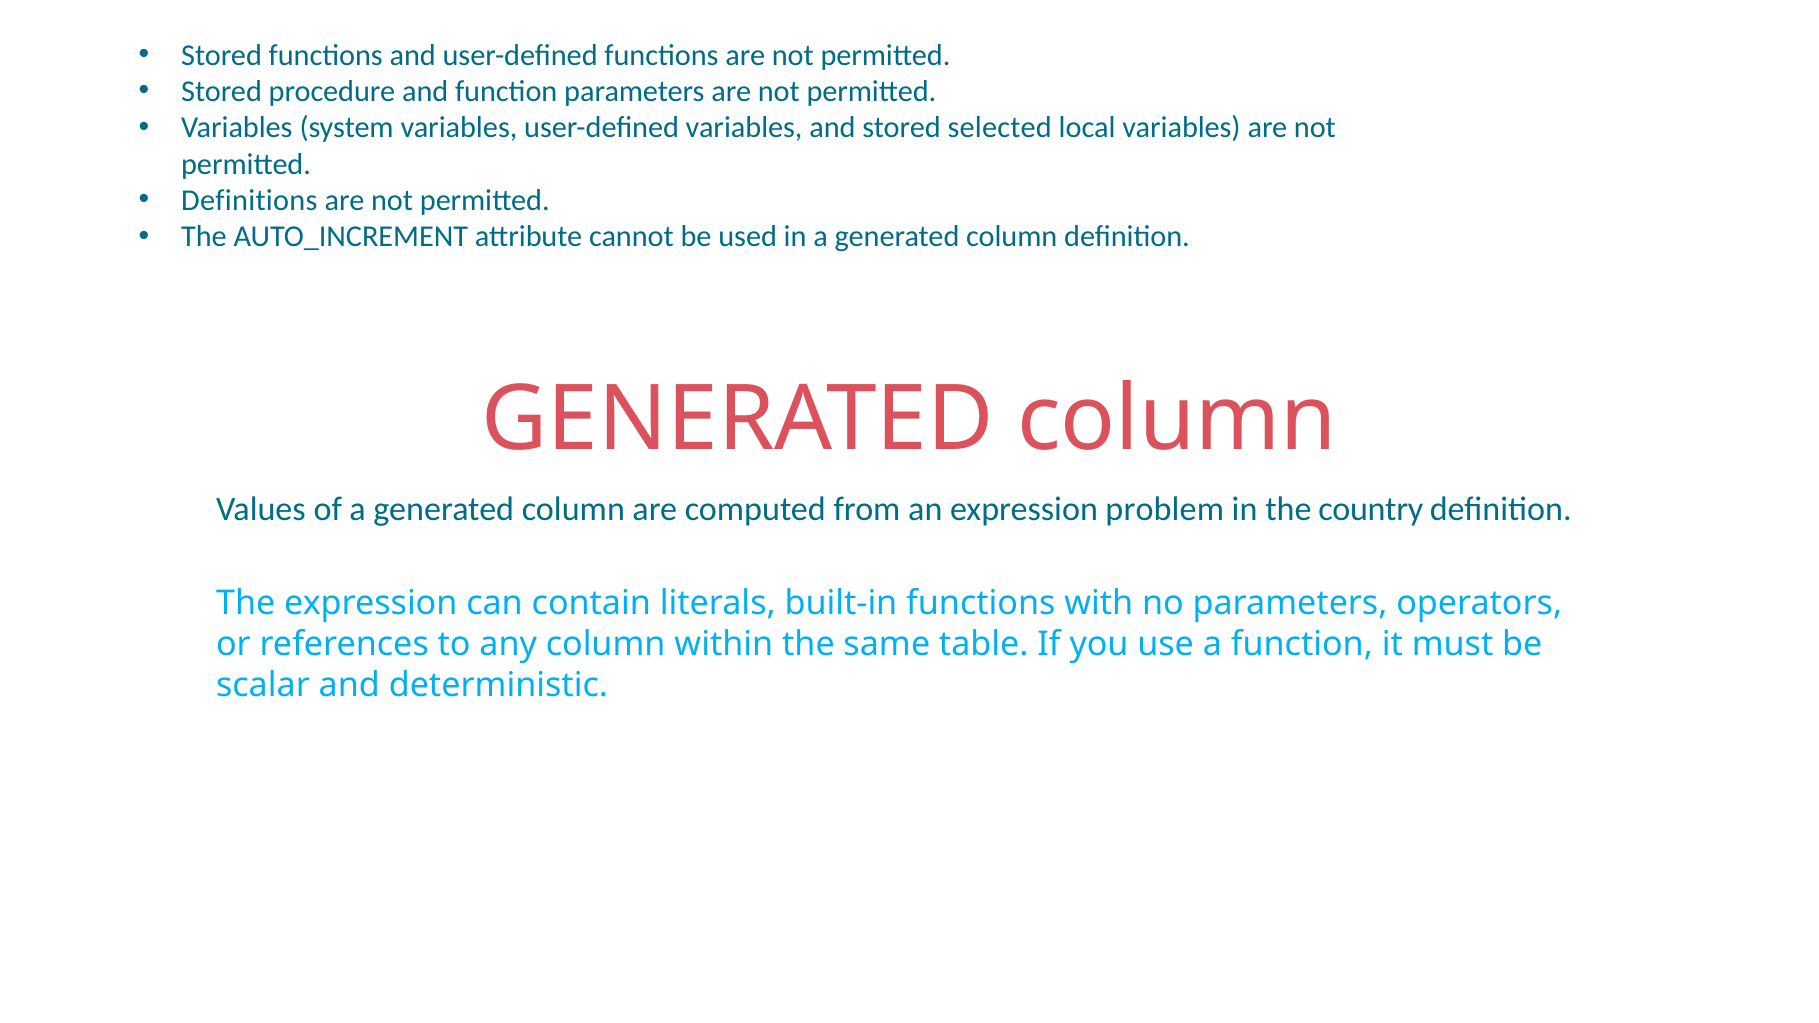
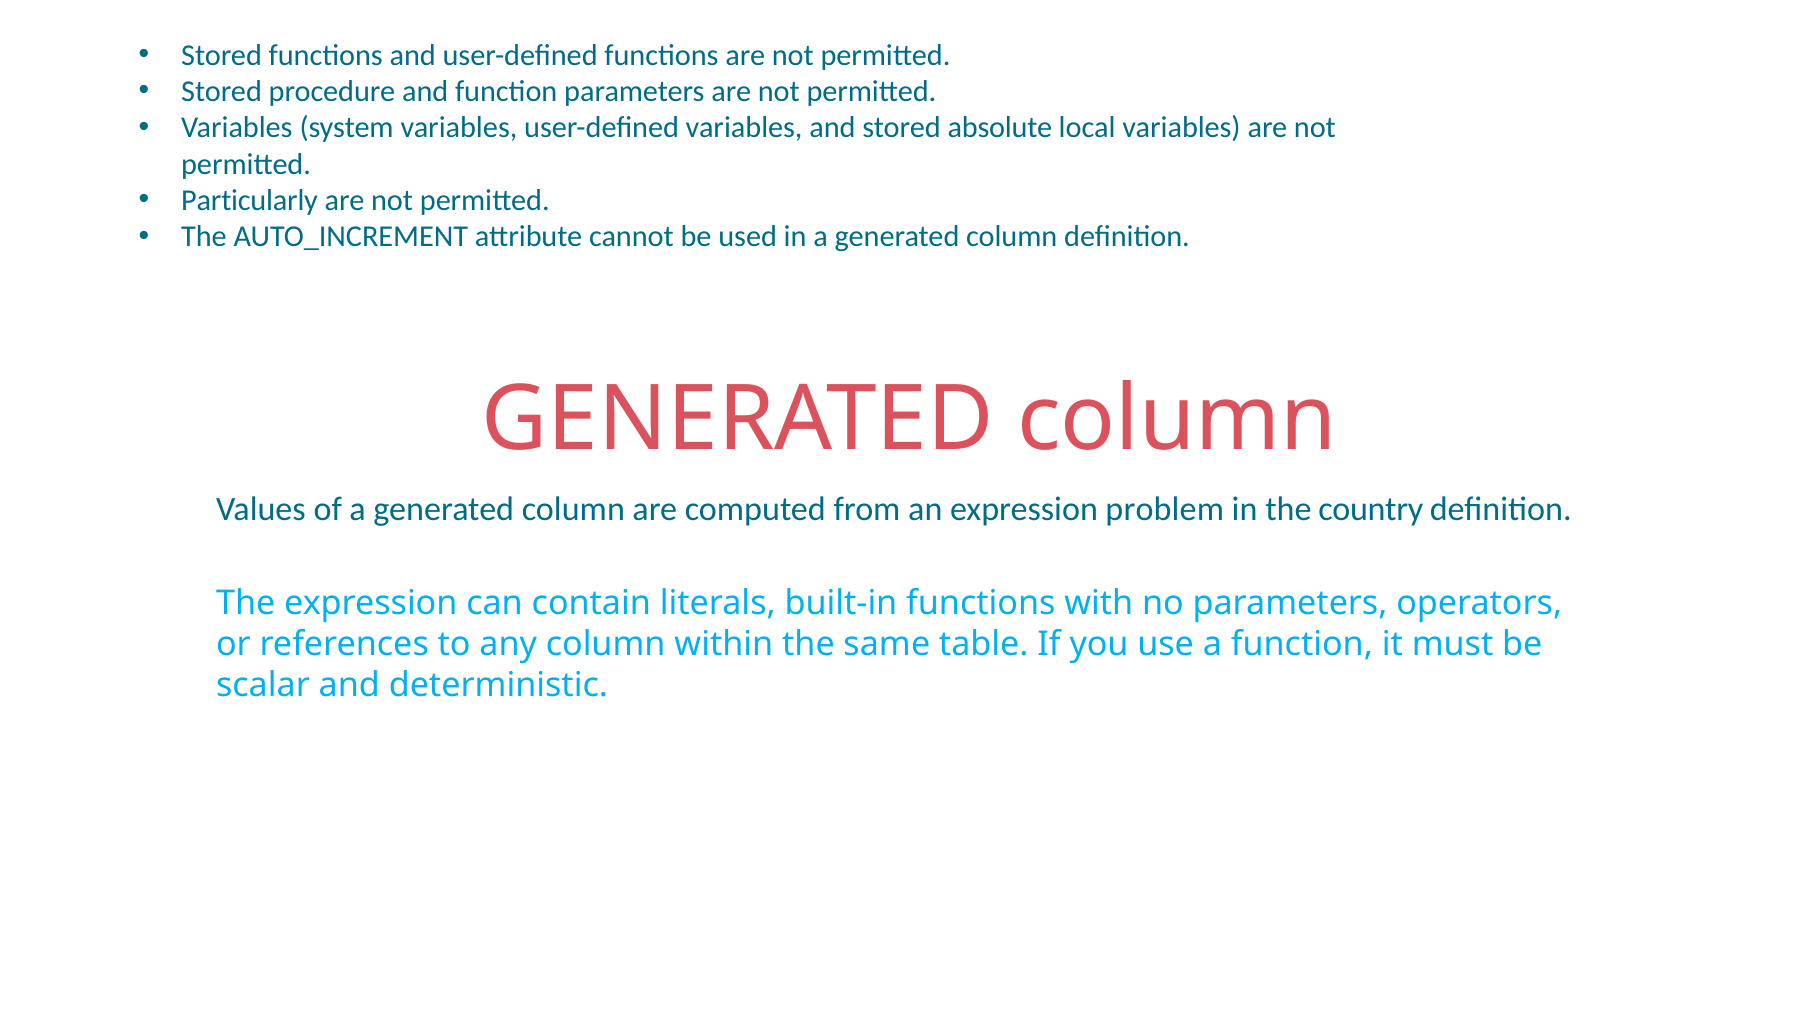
selected: selected -> absolute (1000, 128)
Definitions: Definitions -> Particularly (250, 201)
